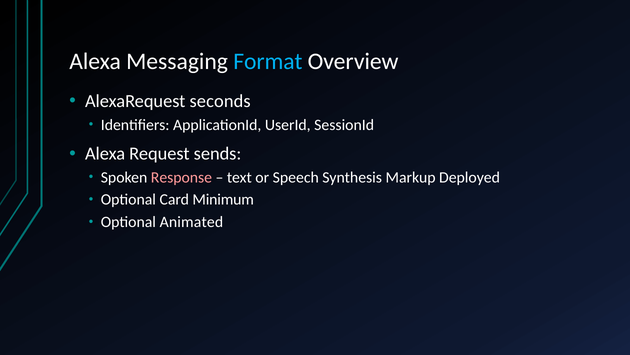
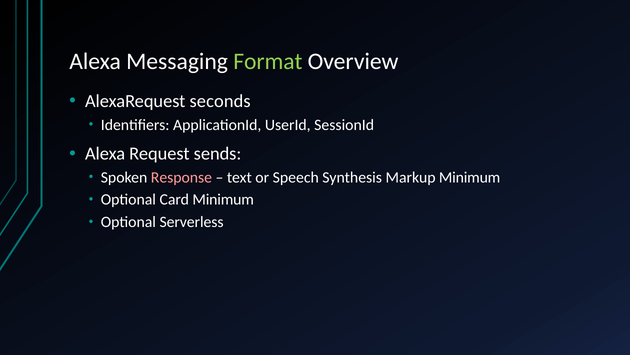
Format colour: light blue -> light green (268, 61)
Markup Deployed: Deployed -> Minimum (470, 177)
Animated: Animated -> Serverless (192, 222)
